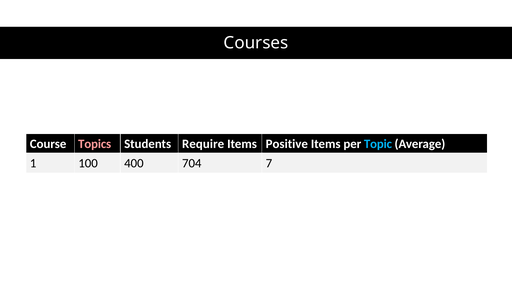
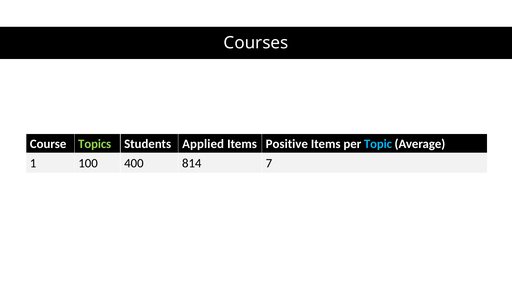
Topics colour: pink -> light green (95, 144)
Require: Require -> Applied (203, 144)
704: 704 -> 814 (192, 163)
